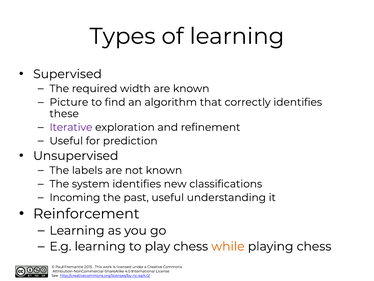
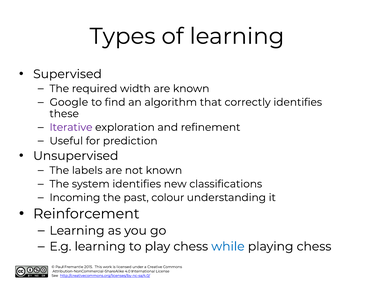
Picture: Picture -> Google (69, 102)
past useful: useful -> colour (168, 197)
while colour: orange -> blue (228, 246)
